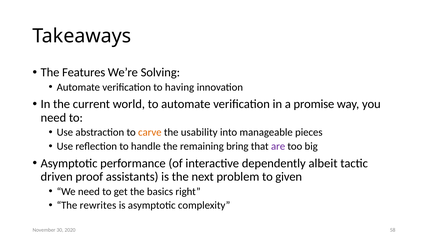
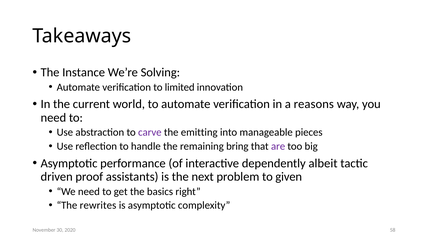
Features: Features -> Instance (84, 72)
having: having -> limited (180, 87)
promise: promise -> reasons (314, 104)
carve colour: orange -> purple (150, 132)
usability: usability -> emitting (199, 132)
